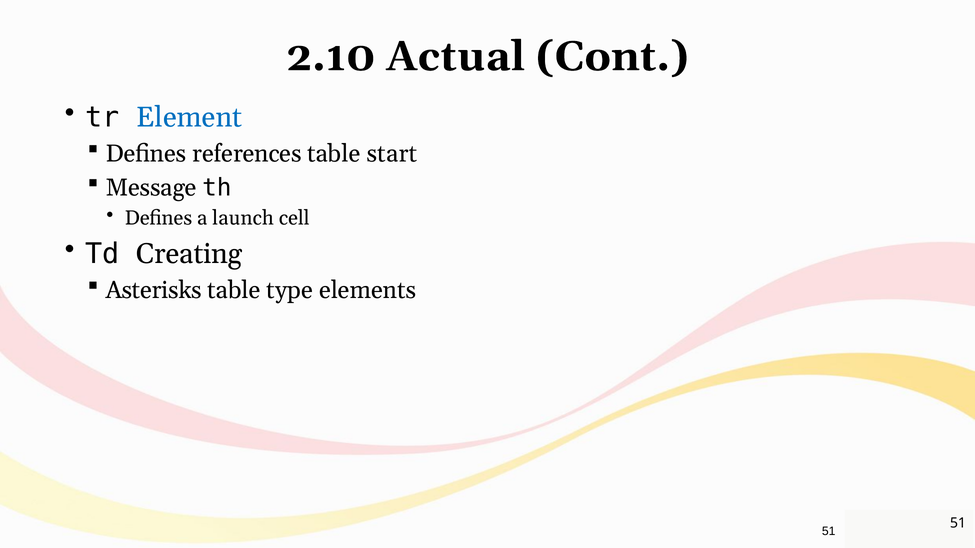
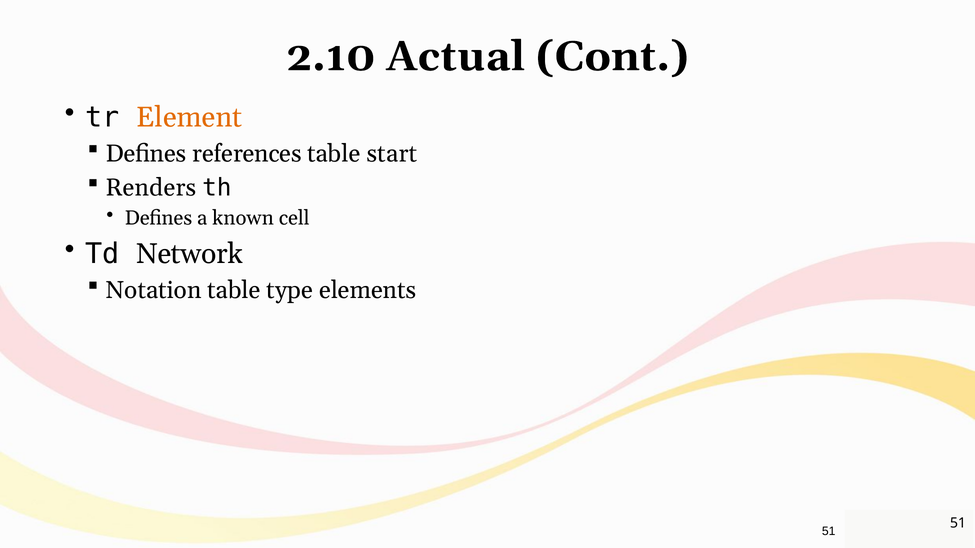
Element colour: blue -> orange (189, 117)
Message: Message -> Renders (151, 188)
launch: launch -> known (243, 218)
Creating: Creating -> Network (189, 254)
Asterisks: Asterisks -> Notation (154, 290)
